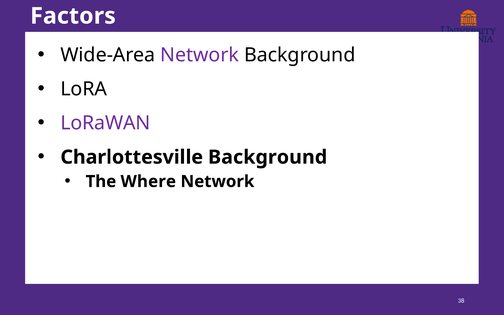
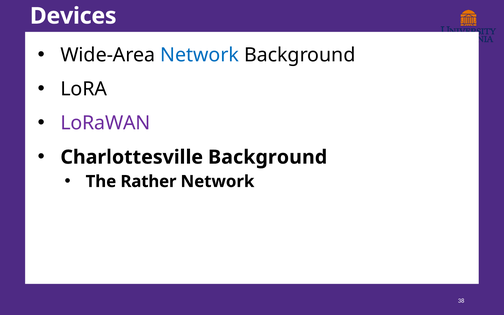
Factors: Factors -> Devices (73, 16)
Network colour: purple -> blue (200, 55)
Where: Where -> Rather (148, 181)
